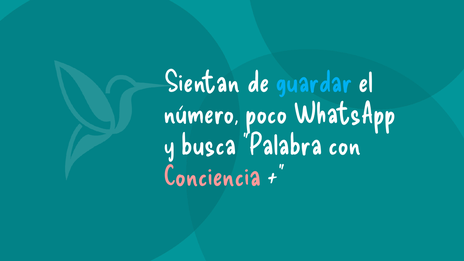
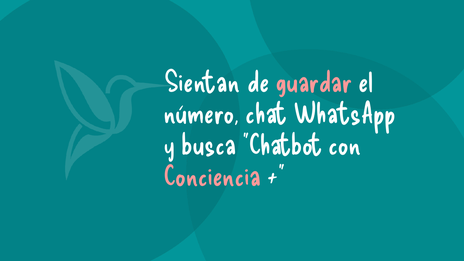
guardar colour: light blue -> pink (314, 83)
poco: poco -> chat (266, 114)
Palabra: Palabra -> Chatbot (283, 145)
